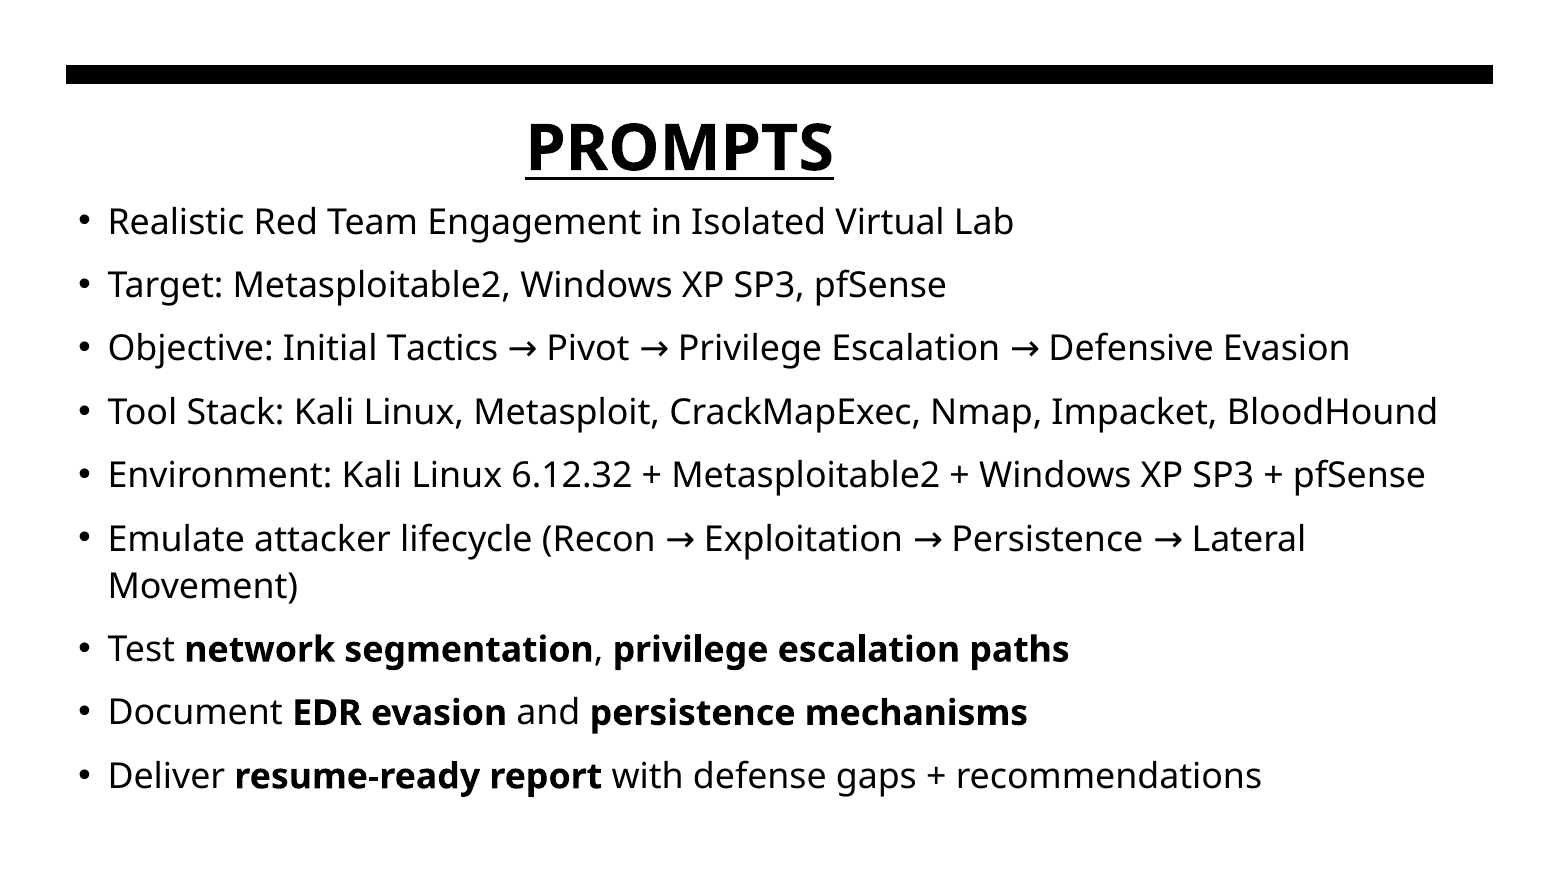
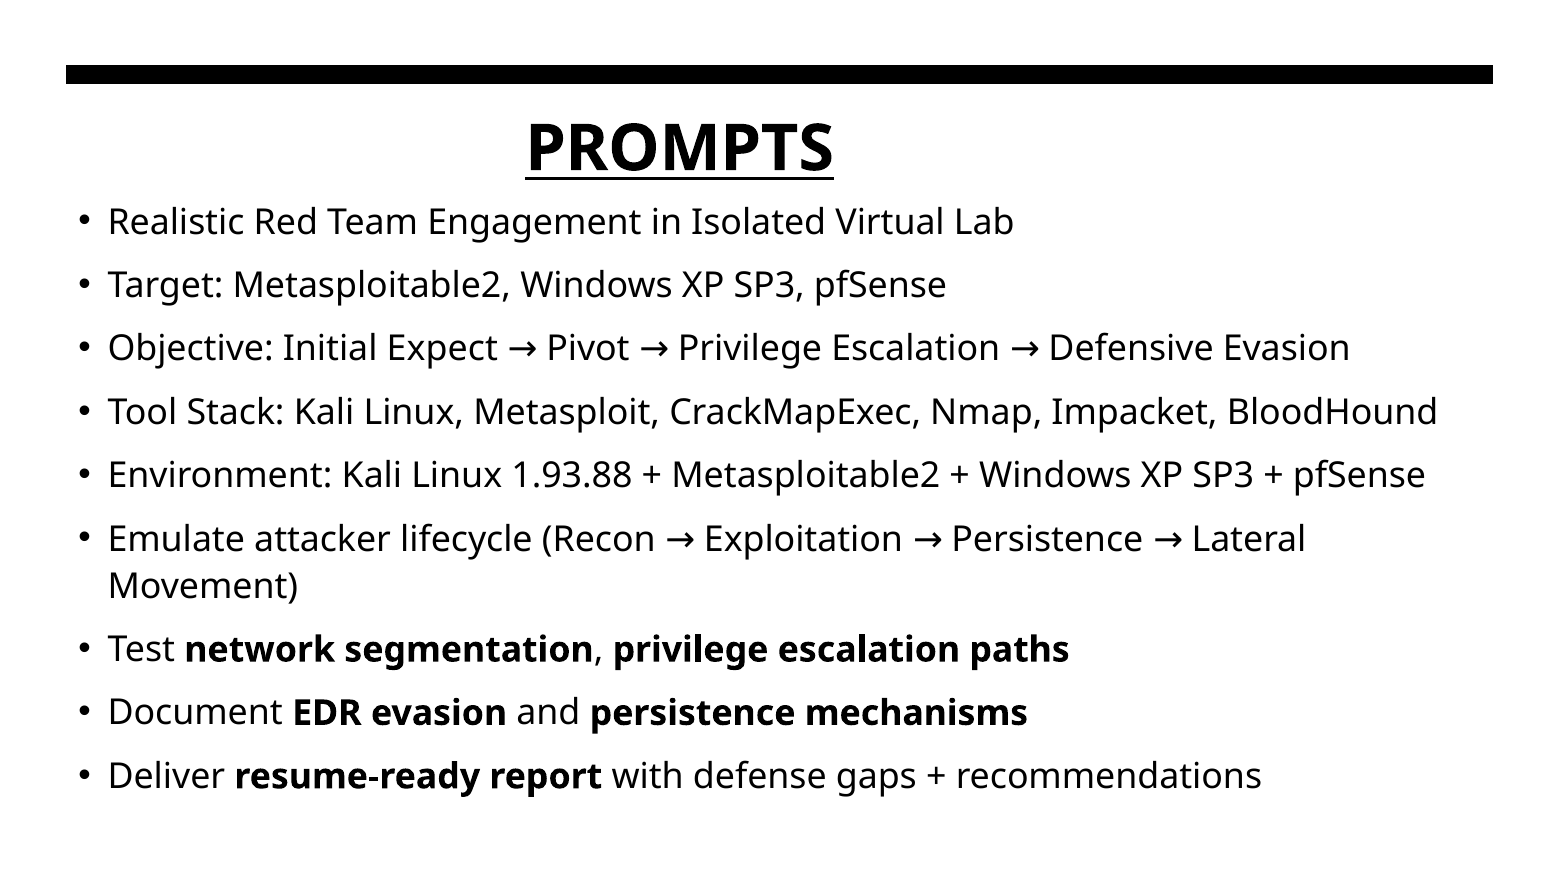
Tactics: Tactics -> Expect (442, 349)
6.12.32: 6.12.32 -> 1.93.88 (572, 476)
